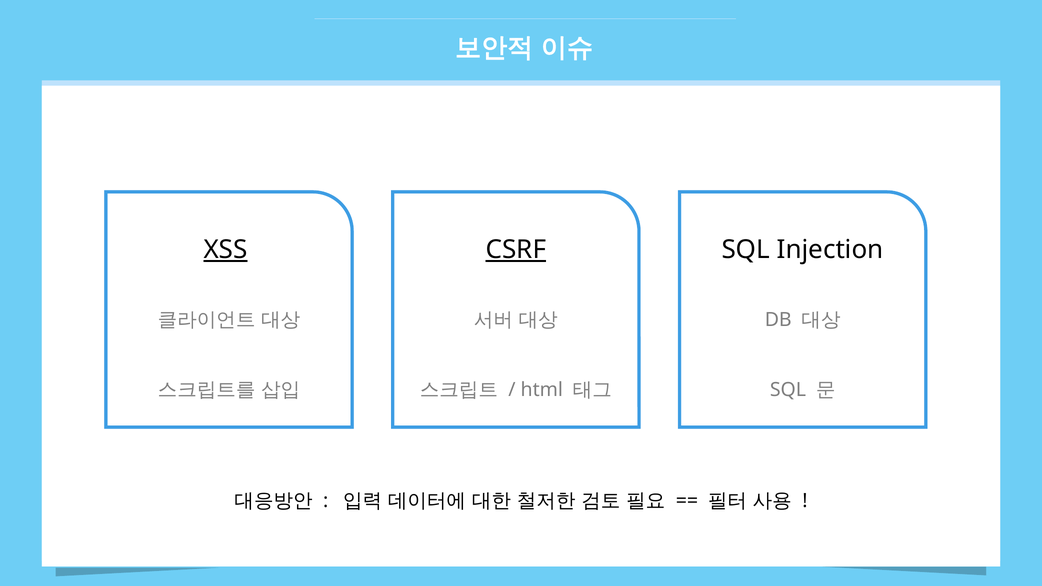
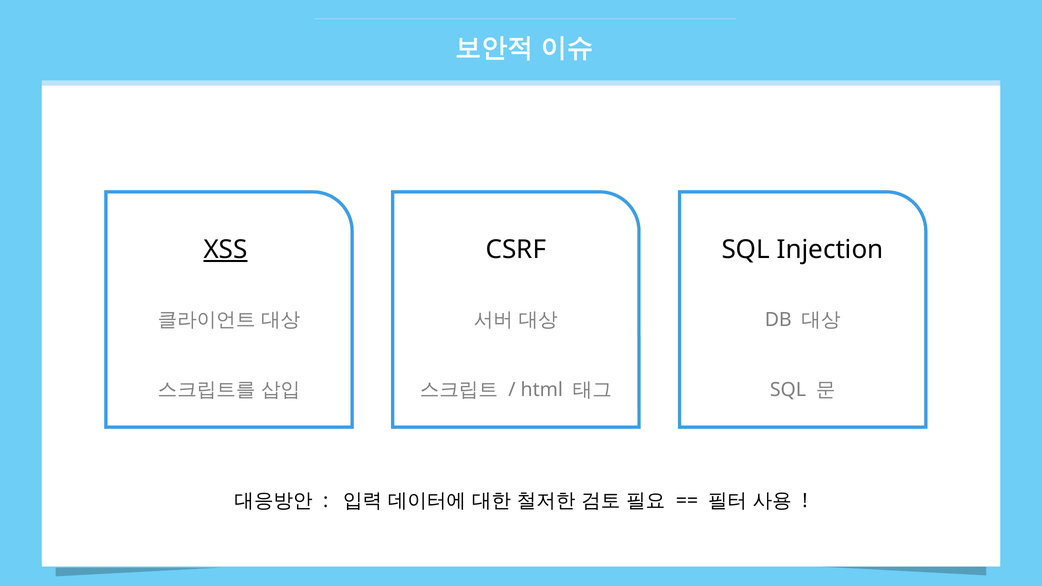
CSRF underline: present -> none (516, 250)
